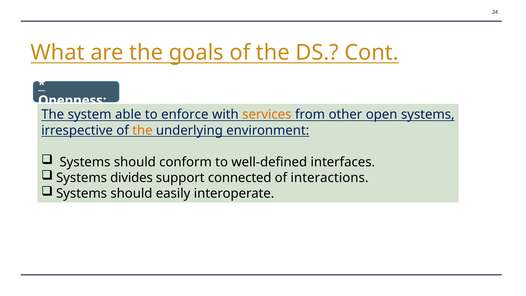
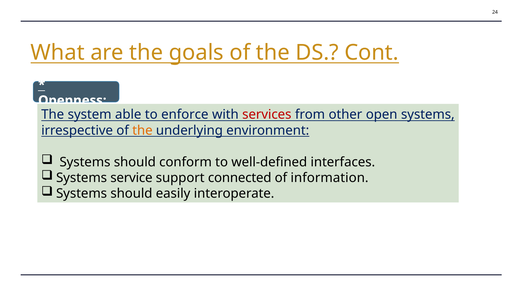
services colour: orange -> red (267, 115)
divides: divides -> service (131, 178)
interactions: interactions -> information (330, 178)
